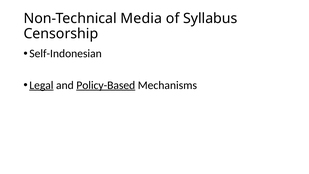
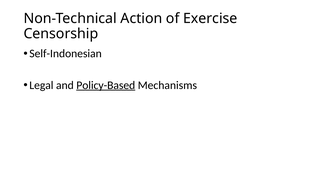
Media: Media -> Action (141, 18)
Syllabus: Syllabus -> Exercise (210, 18)
Legal underline: present -> none (41, 85)
